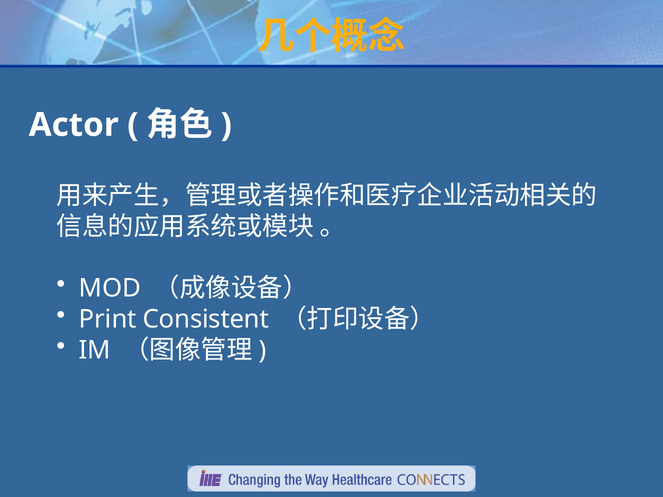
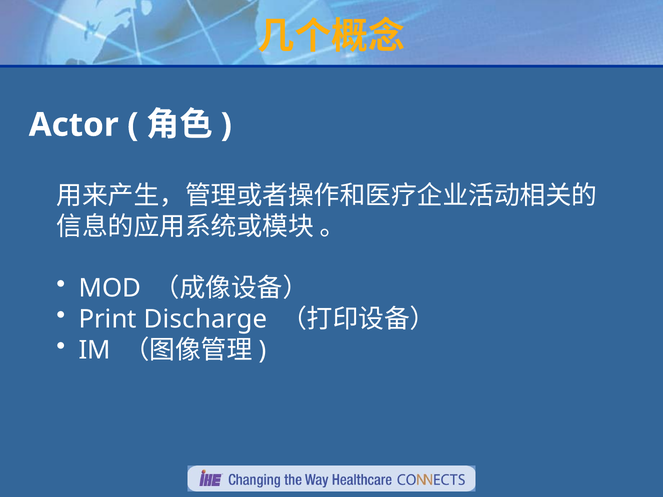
Consistent: Consistent -> Discharge (206, 320)
